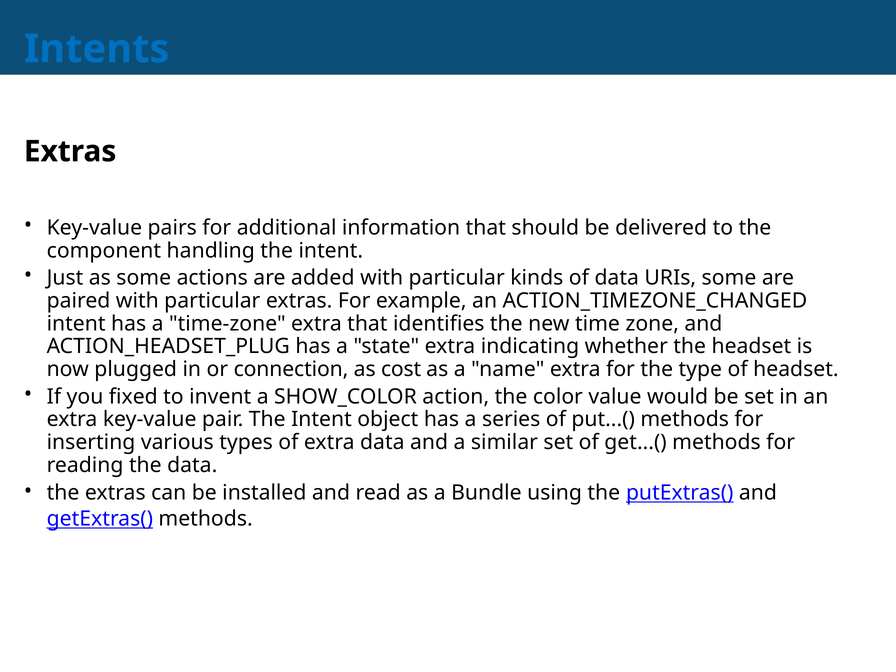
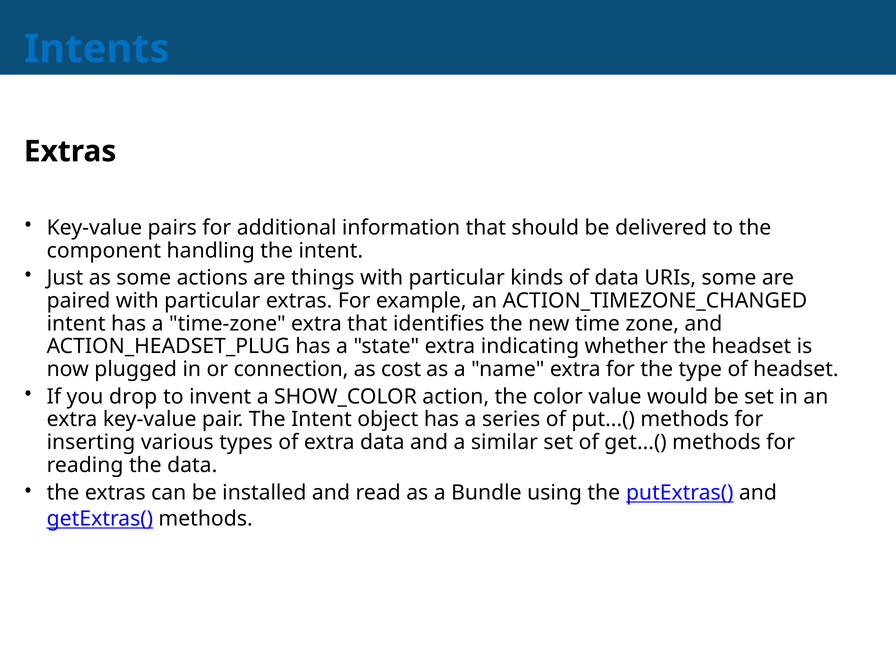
added: added -> things (323, 278)
fixed: fixed -> drop (133, 397)
